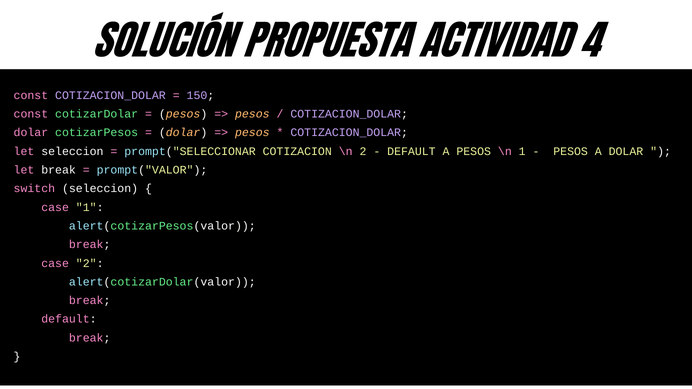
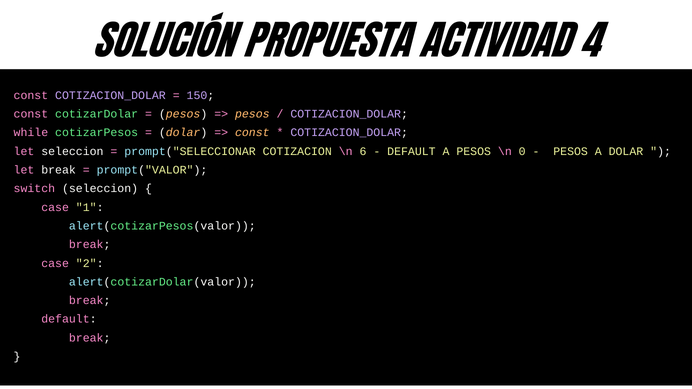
dolar: dolar -> while (31, 133)
pesos: pesos -> const (252, 133)
\n 2: 2 -> 6 (363, 151)
\n 1: 1 -> 0 (522, 151)
